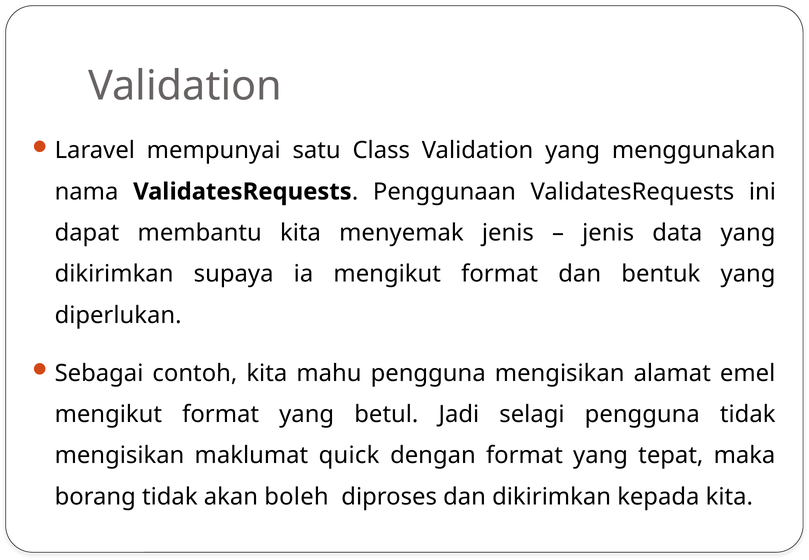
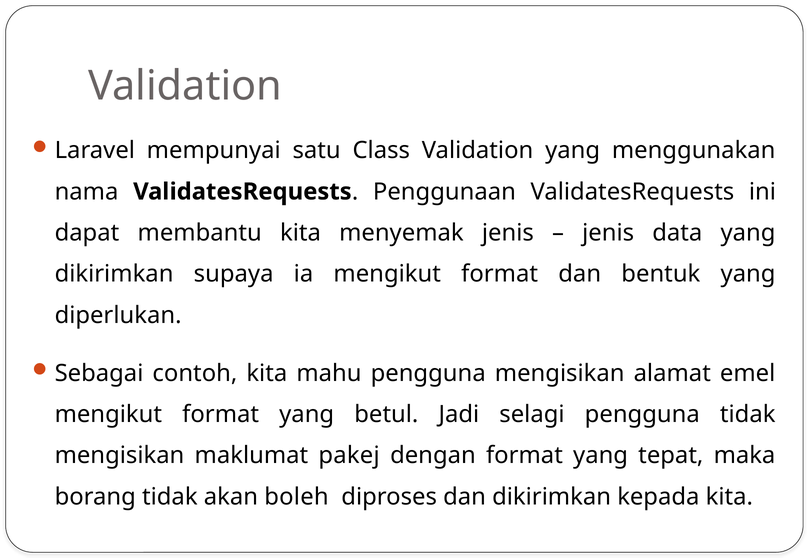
quick: quick -> pakej (349, 456)
